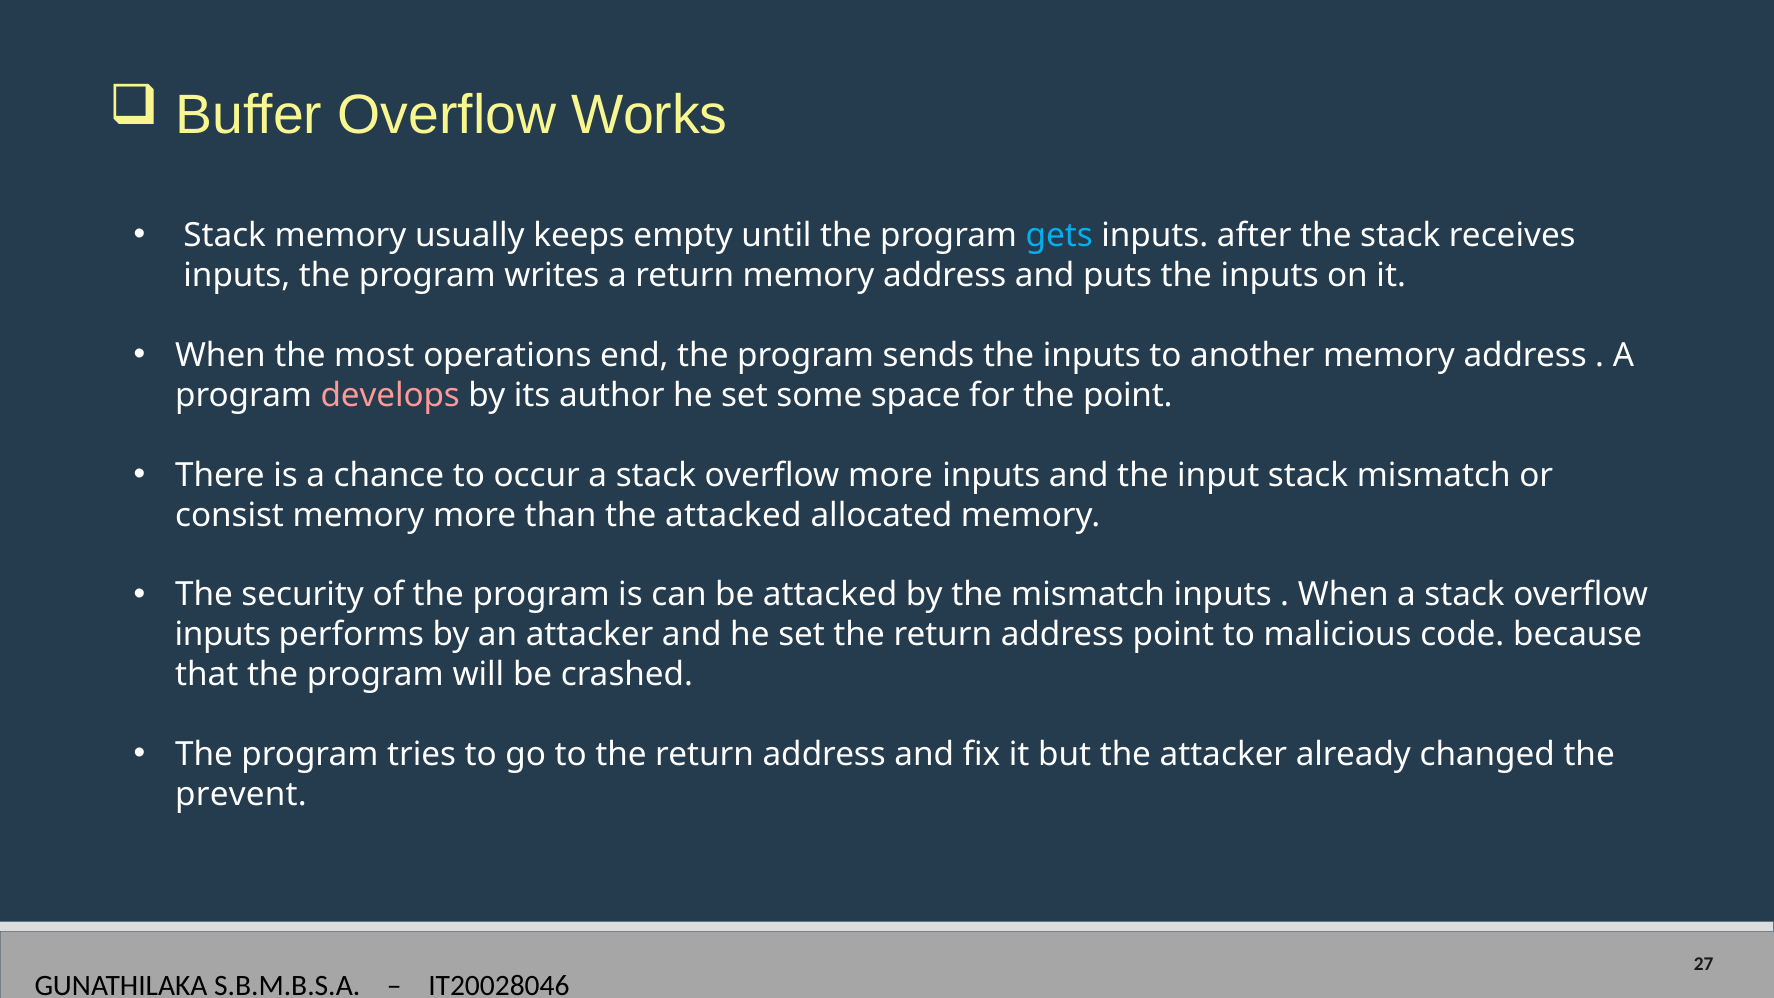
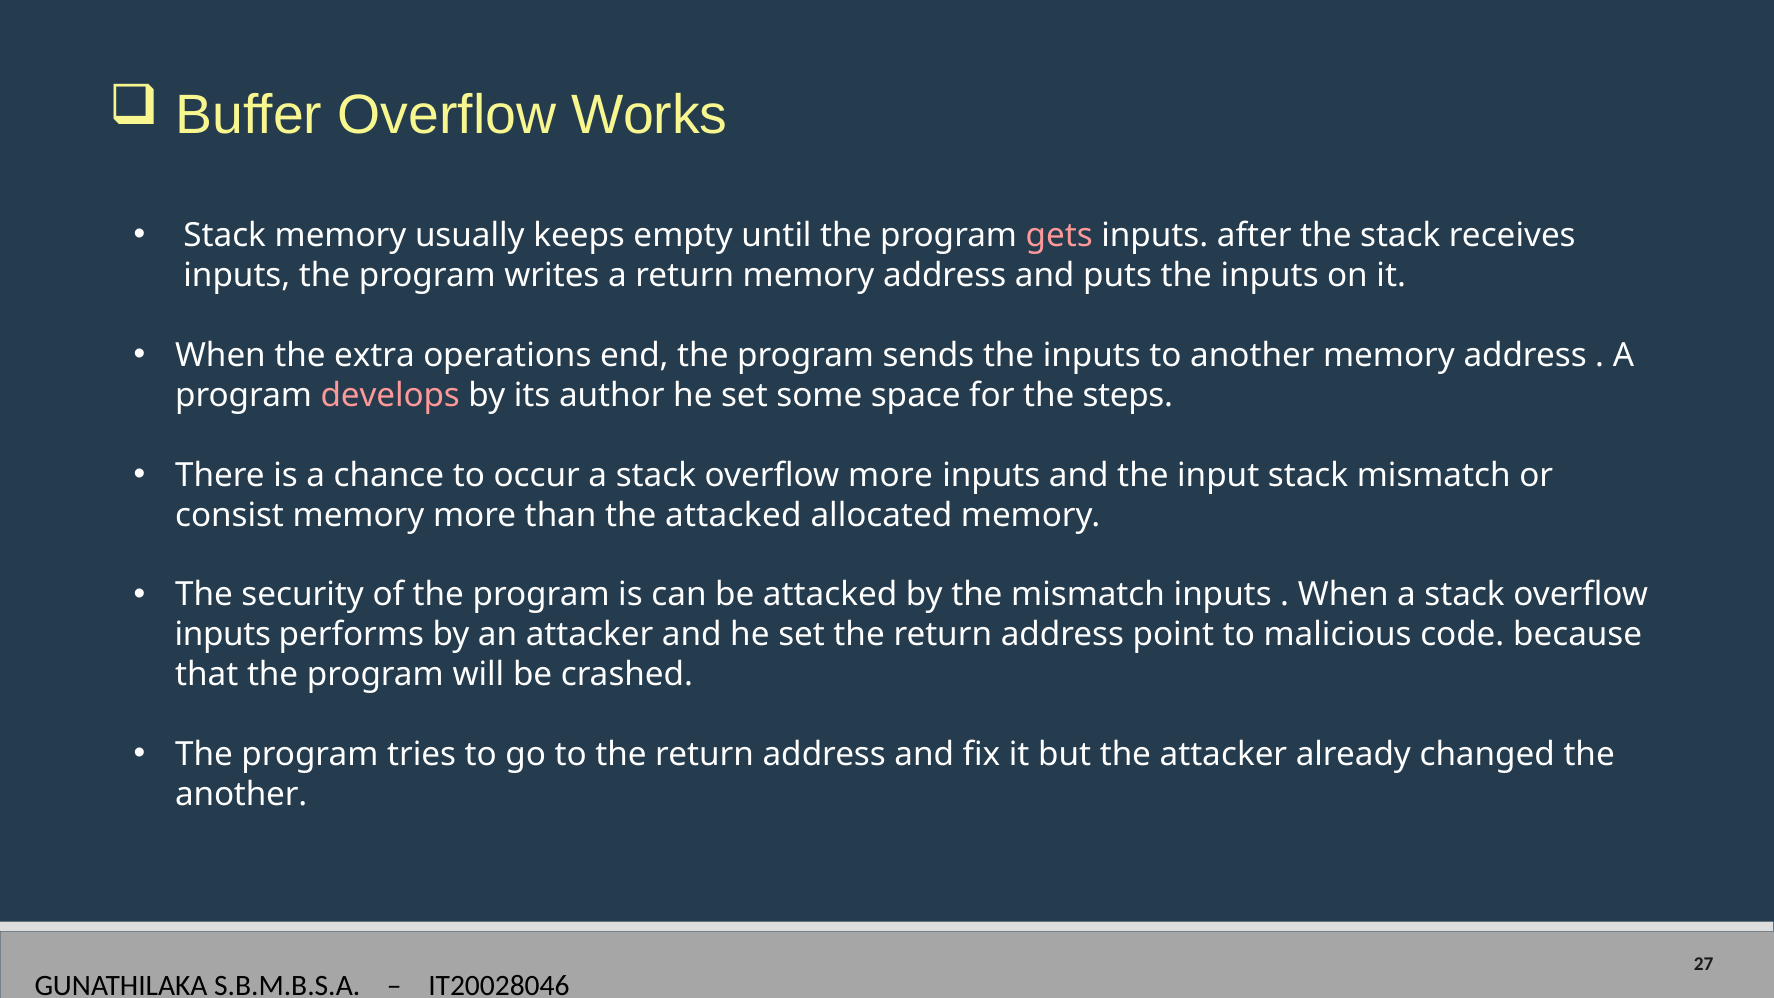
gets colour: light blue -> pink (1059, 236)
most: most -> extra (374, 355)
the point: point -> steps (1128, 395)
prevent: prevent -> another (241, 794)
